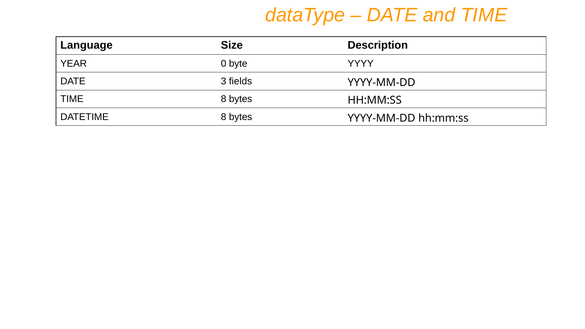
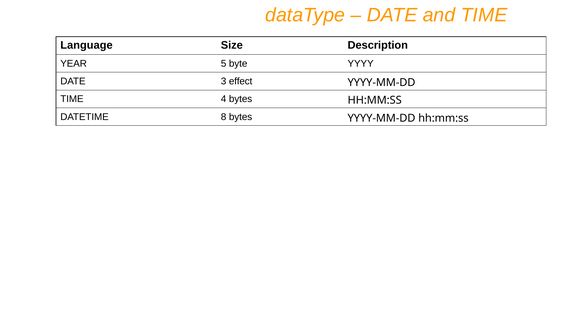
0: 0 -> 5 (224, 64)
fields: fields -> effect (241, 81)
TIME 8: 8 -> 4 (224, 99)
